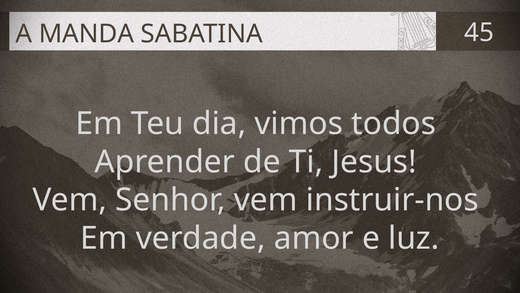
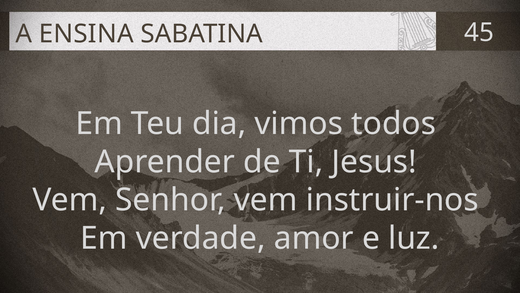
MANDA: MANDA -> ENSINA (86, 34)
